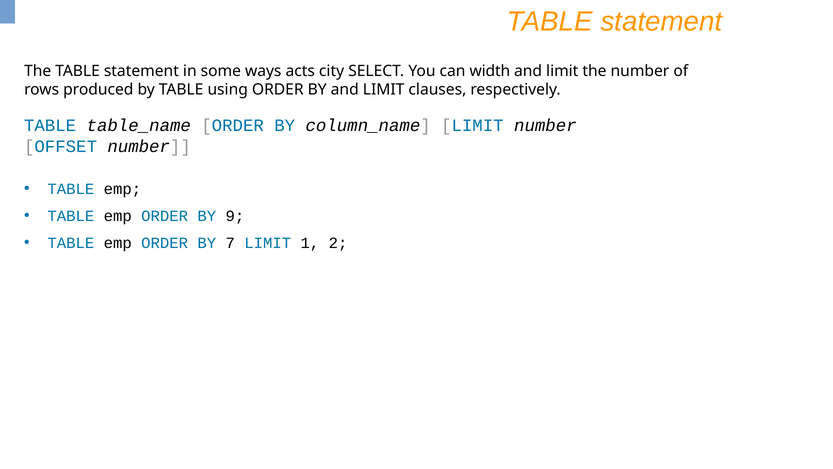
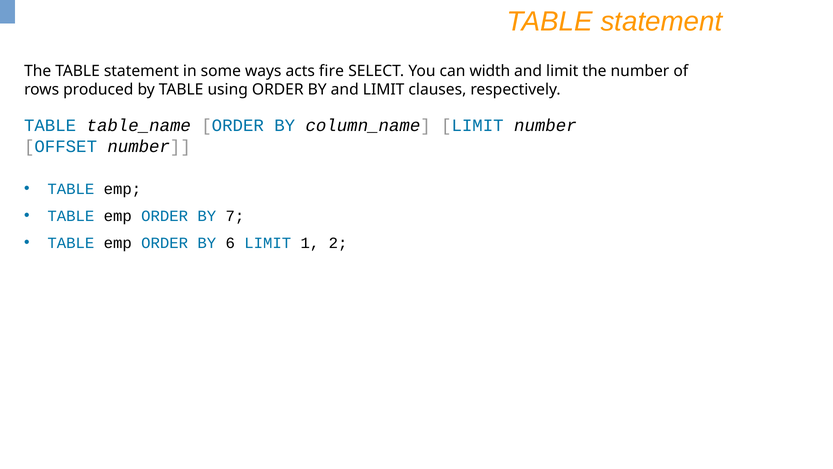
city: city -> fire (331, 71)
9: 9 -> 7 (235, 216)
7: 7 -> 6 (230, 243)
